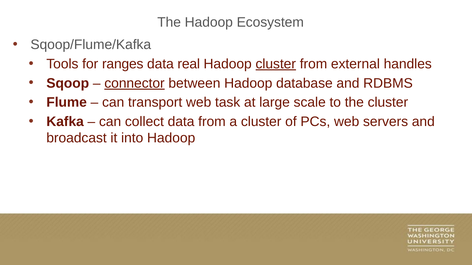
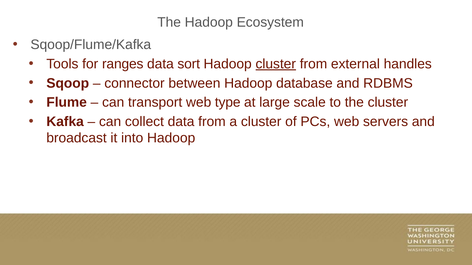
real: real -> sort (189, 64)
connector underline: present -> none (135, 83)
task: task -> type (228, 103)
